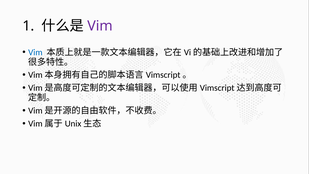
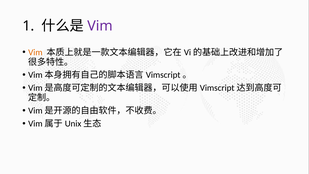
Vim colour: blue -> orange (35, 52)
